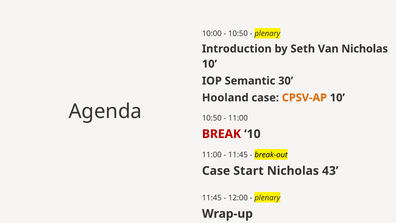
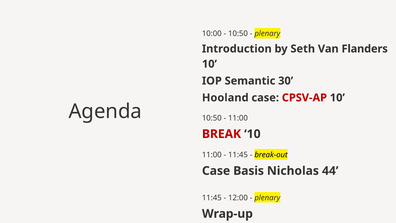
Van Nicholas: Nicholas -> Flanders (365, 49)
CPSV-AP colour: orange -> red (304, 98)
Start: Start -> Basis (249, 171)
43: 43 -> 44 (330, 171)
